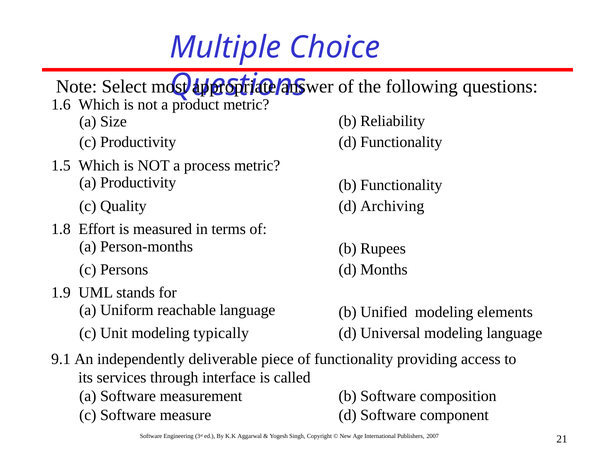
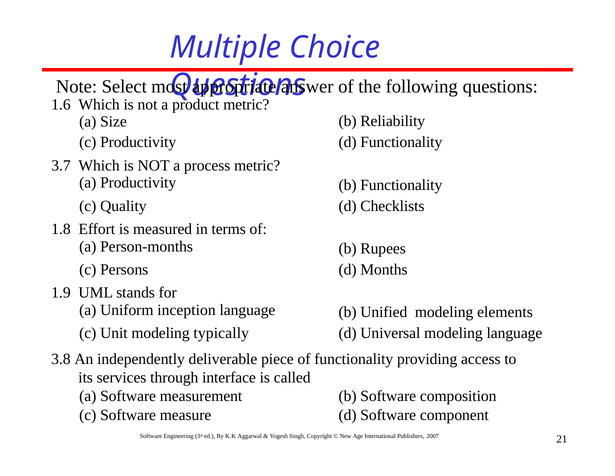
1.5: 1.5 -> 3.7 (61, 165)
Archiving: Archiving -> Checklists (392, 206)
reachable: reachable -> inception (186, 310)
9.1: 9.1 -> 3.8 (61, 358)
